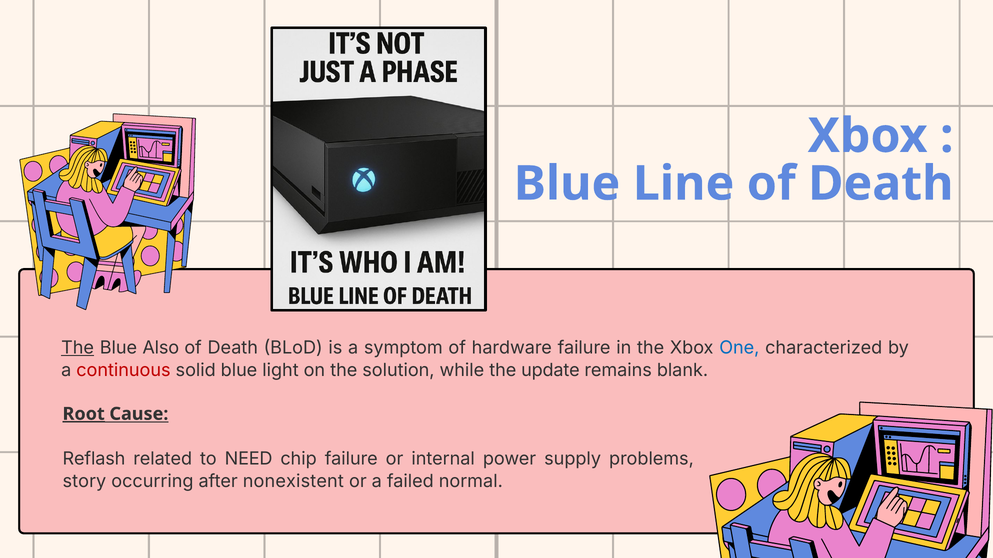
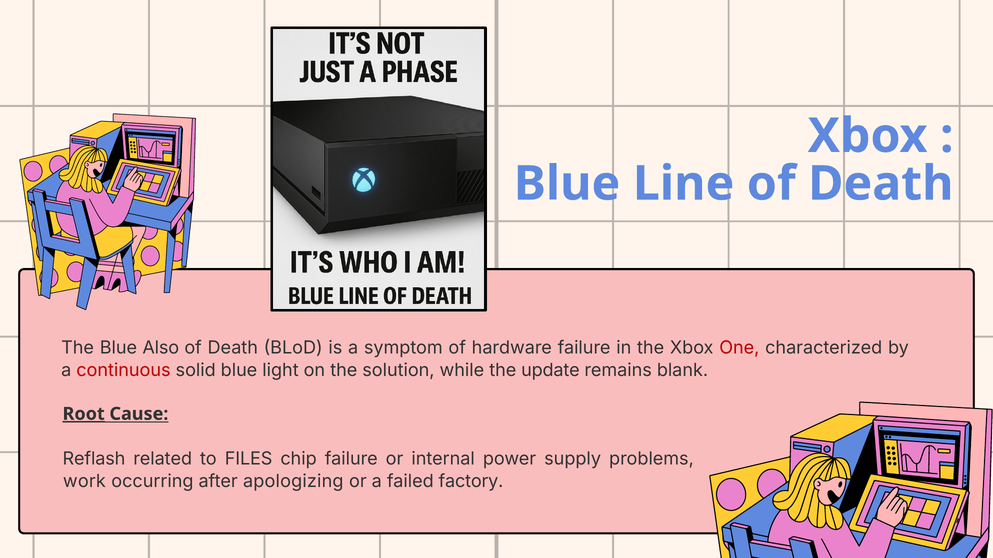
The underline: present -> none (78, 348)
One colour: blue -> red (739, 348)
NEED: NEED -> FILES (249, 459)
story: story -> work (84, 482)
nonexistent: nonexistent -> apologizing (293, 482)
normal: normal -> factory (471, 482)
